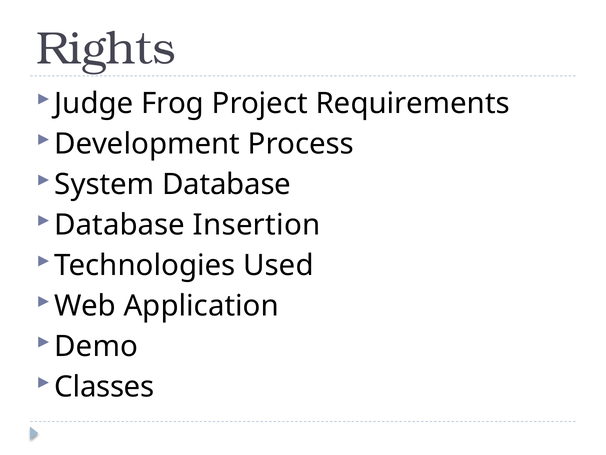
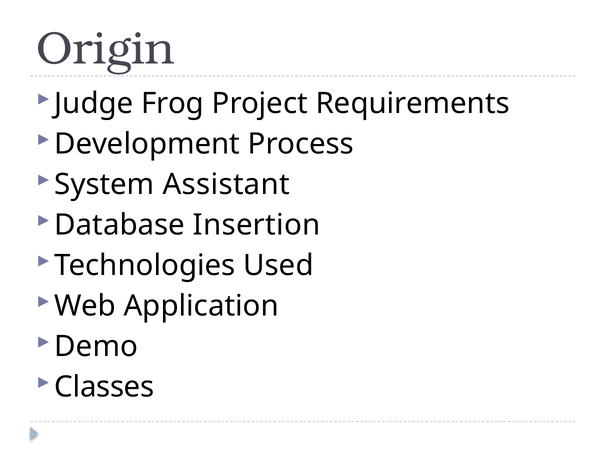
Rights: Rights -> Origin (106, 49)
System Database: Database -> Assistant (226, 184)
